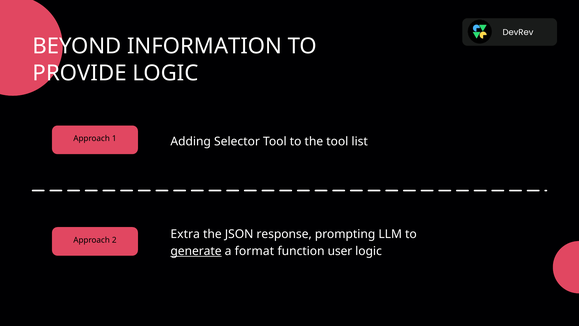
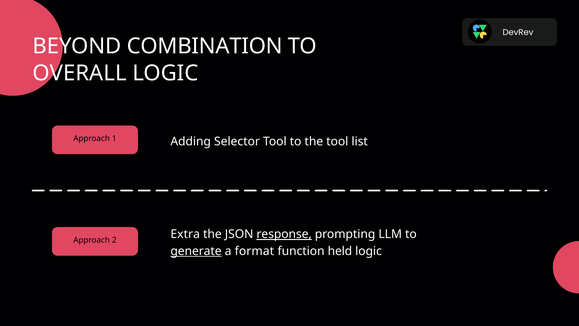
INFORMATION: INFORMATION -> COMBINATION (205, 46)
PROVIDE: PROVIDE -> OVERALL (80, 73)
response underline: none -> present (284, 234)
user: user -> held (340, 251)
